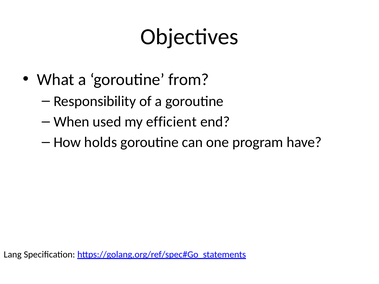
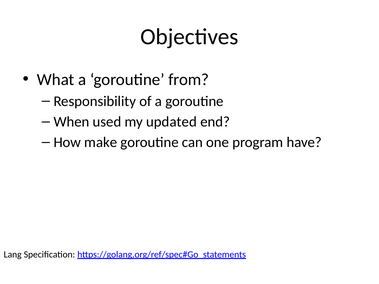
efficient: efficient -> updated (171, 122)
holds: holds -> make (101, 142)
